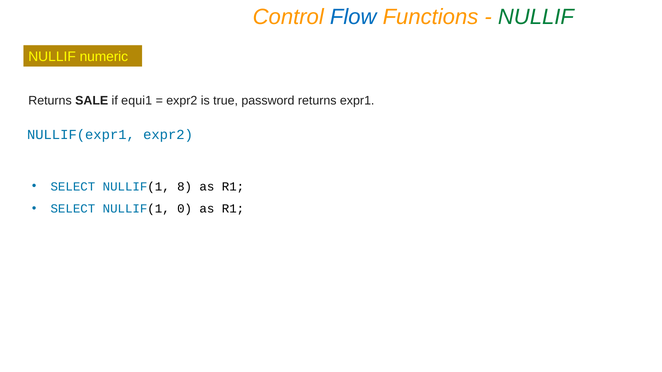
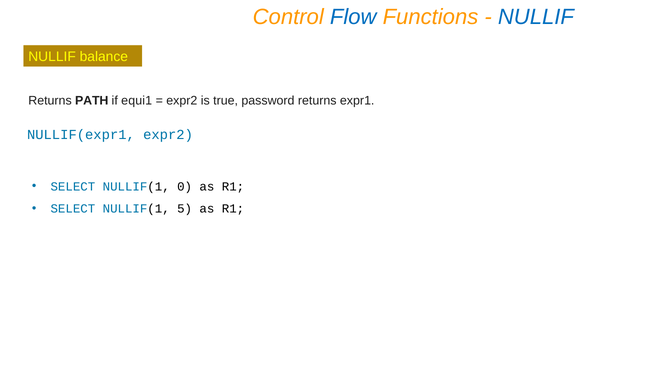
NULLIF colour: green -> blue (536, 17)
numeric: numeric -> balance (104, 57)
SALE: SALE -> PATH (92, 101)
8: 8 -> 0 (185, 187)
0: 0 -> 5 (185, 209)
